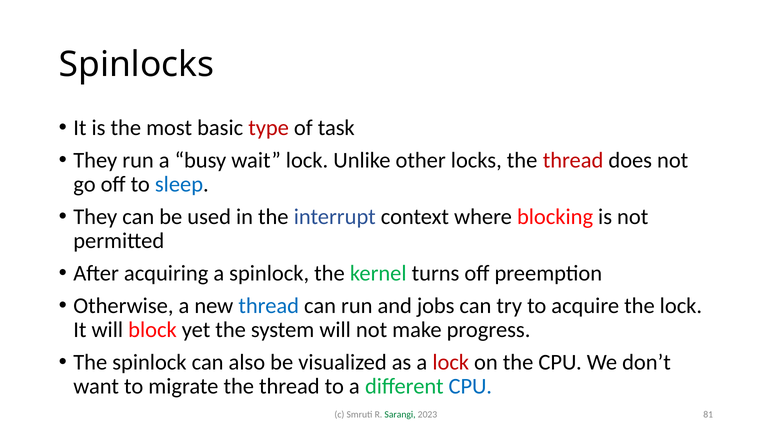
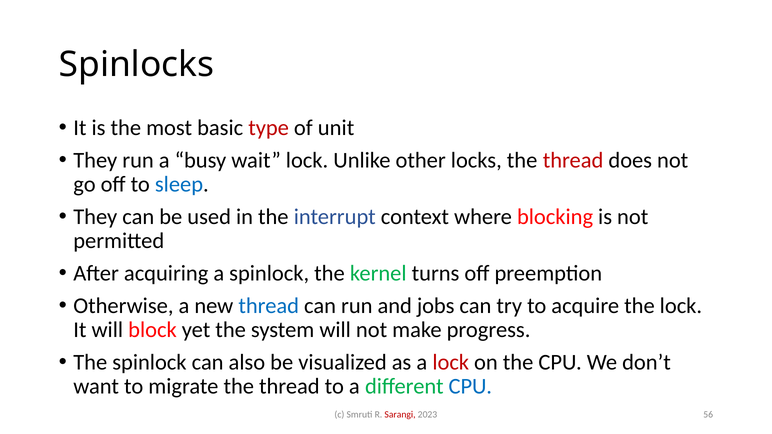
task: task -> unit (336, 128)
Sarangi colour: green -> red (400, 415)
81: 81 -> 56 (708, 415)
